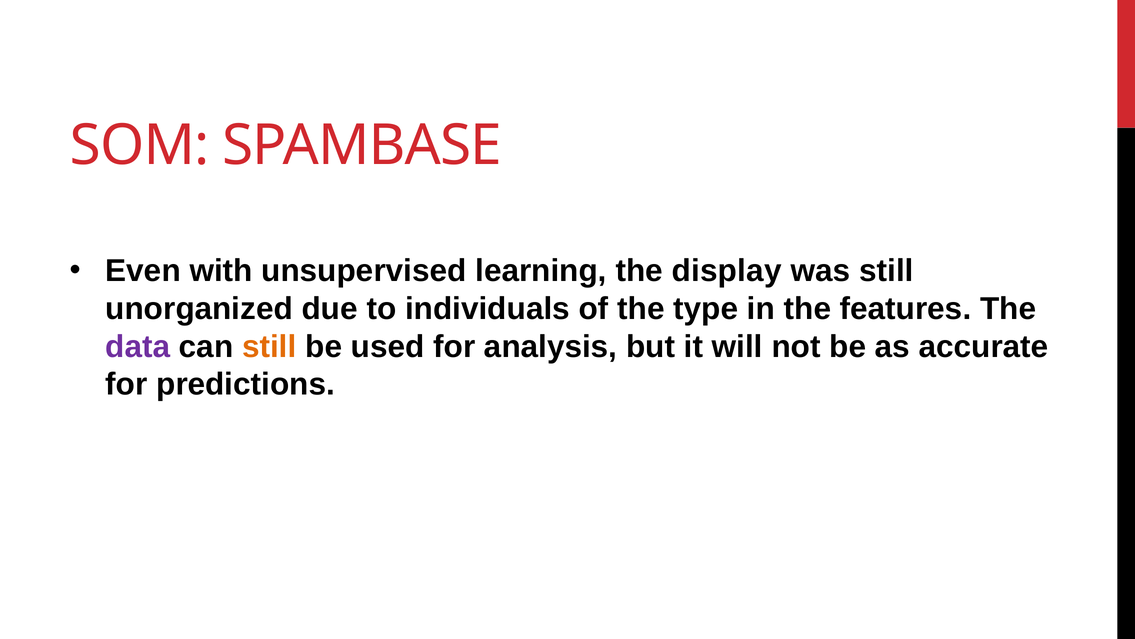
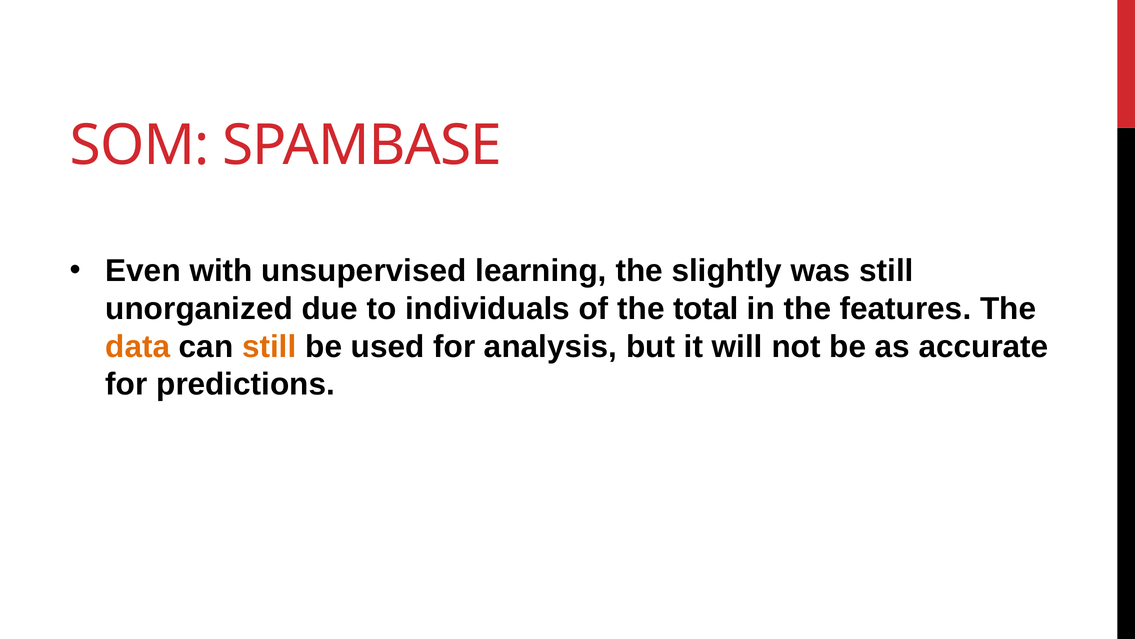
display: display -> slightly (727, 271)
type: type -> total (706, 309)
data colour: purple -> orange (138, 346)
